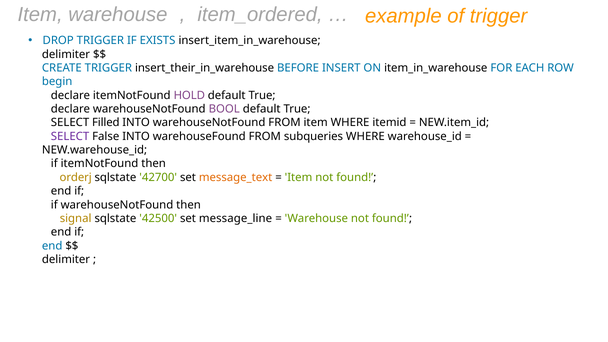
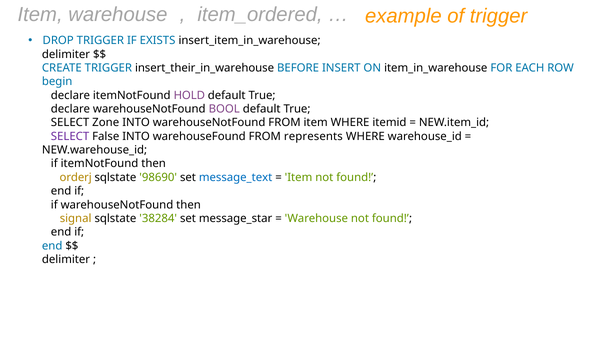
Filled: Filled -> Zone (106, 123)
subqueries: subqueries -> represents (313, 136)
42700: 42700 -> 98690 (158, 177)
message_text colour: orange -> blue (236, 177)
42500: 42500 -> 38284 (158, 218)
message_line: message_line -> message_star (236, 218)
